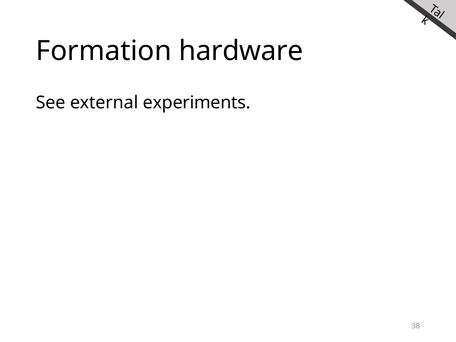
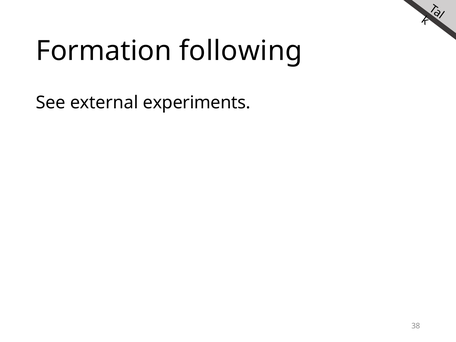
hardware: hardware -> following (241, 51)
